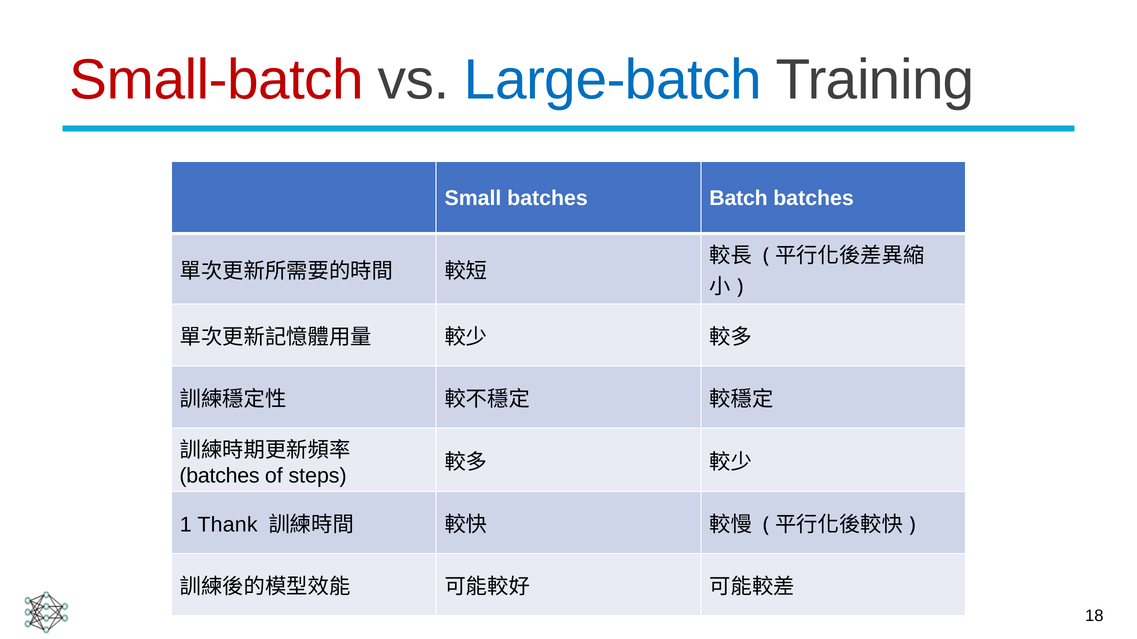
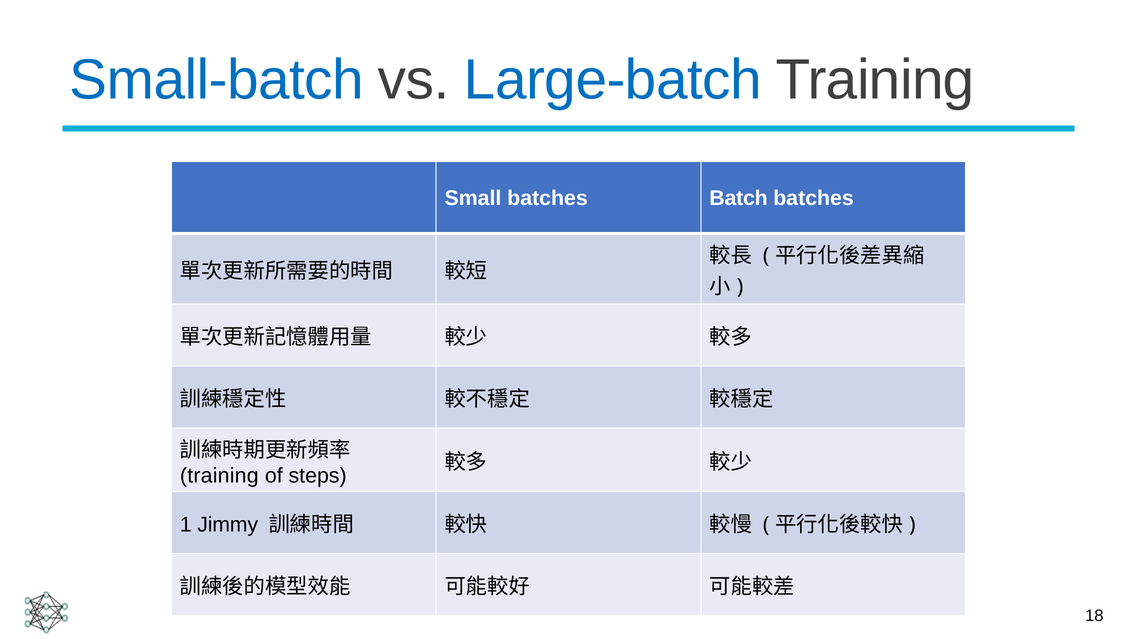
Small-batch colour: red -> blue (217, 80)
batches: batches -> training (219, 476)
Thank: Thank -> Jimmy (228, 525)
